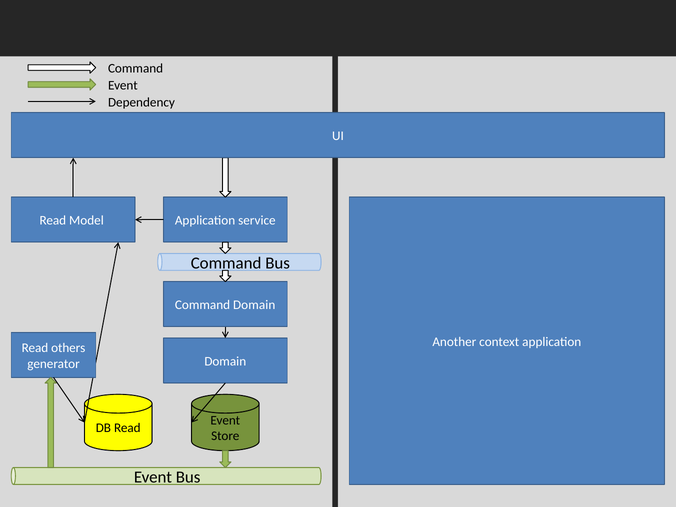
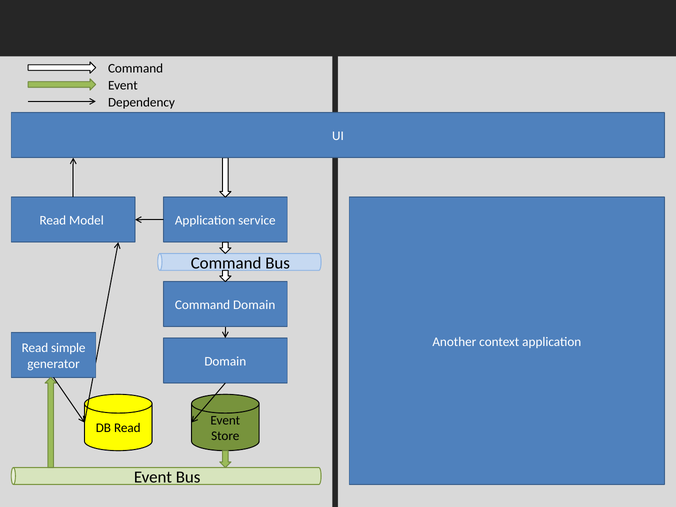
others: others -> simple (68, 348)
